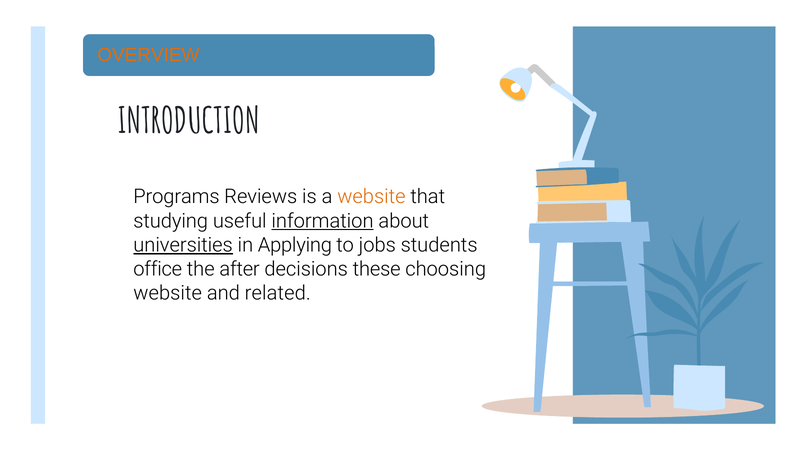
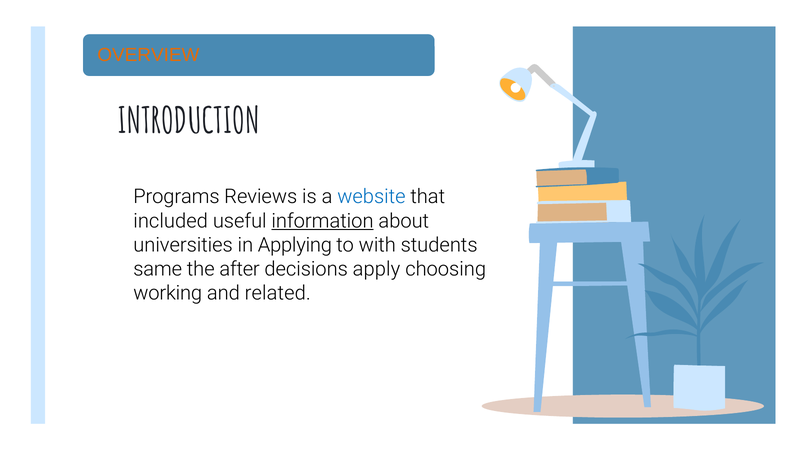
website colour: orange -> blue (371, 197)
studying: studying -> included (171, 221)
universities underline: present -> none (183, 245)
jobs: jobs -> with (377, 245)
office: office -> same (158, 269)
these: these -> apply (376, 269)
website: website -> working (168, 293)
